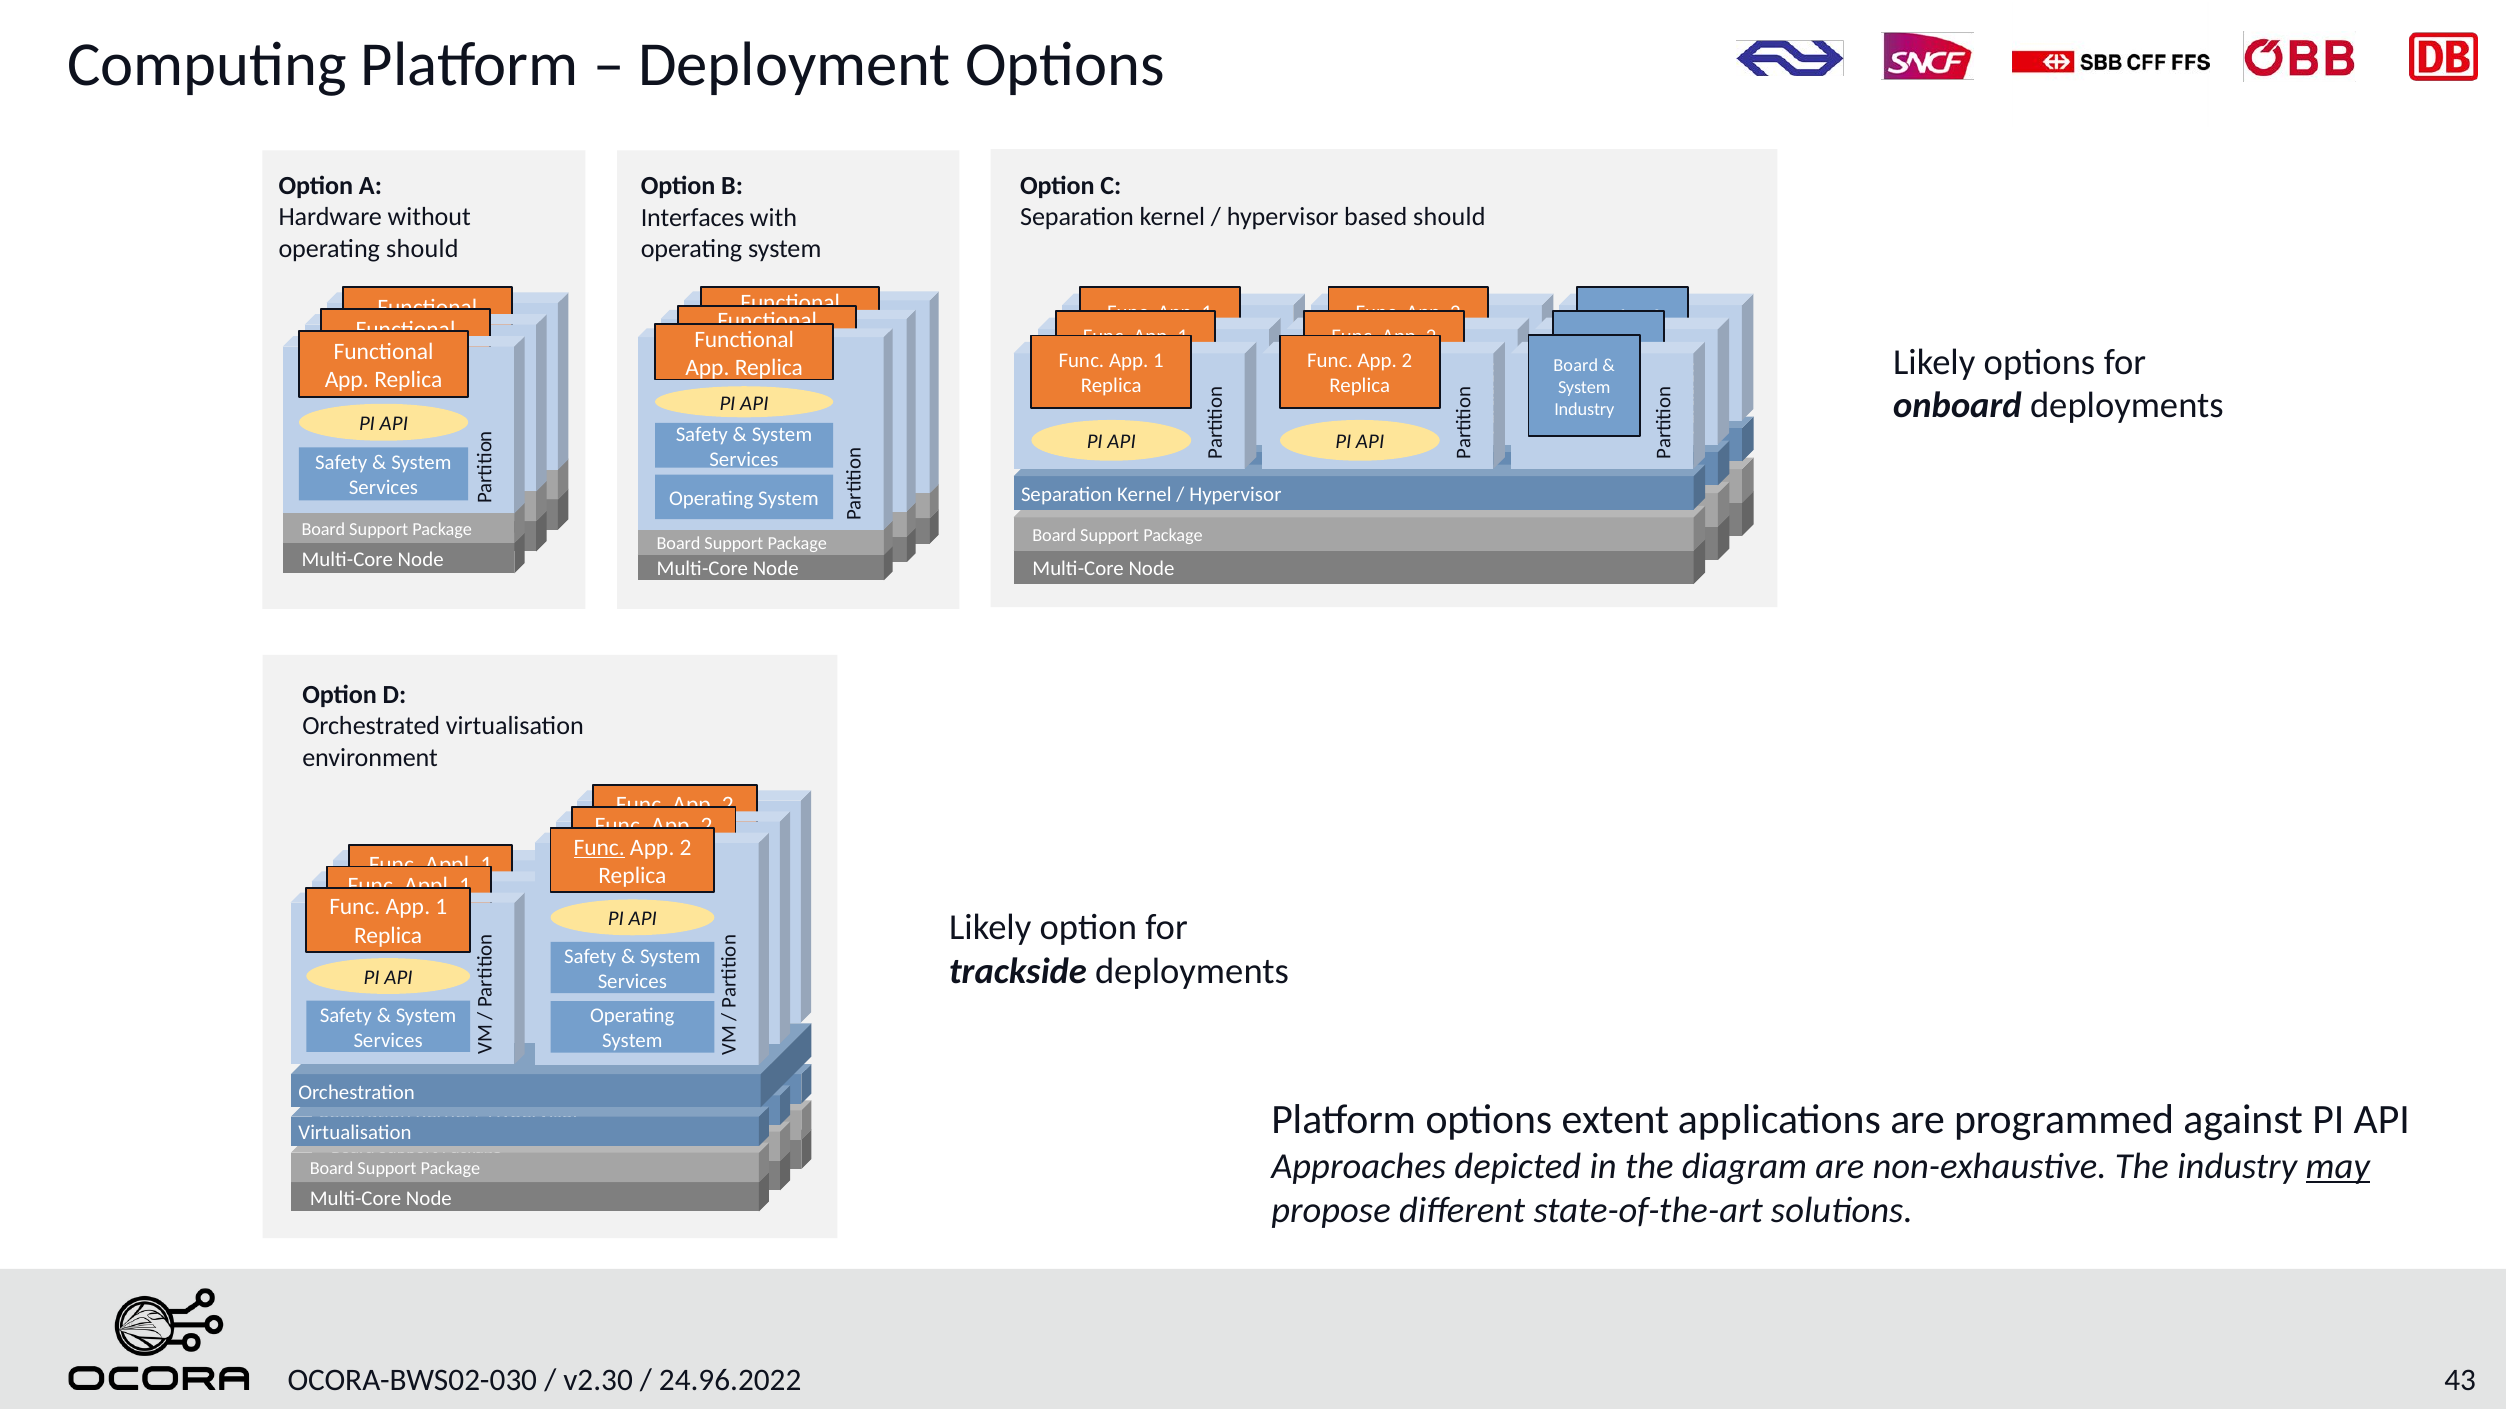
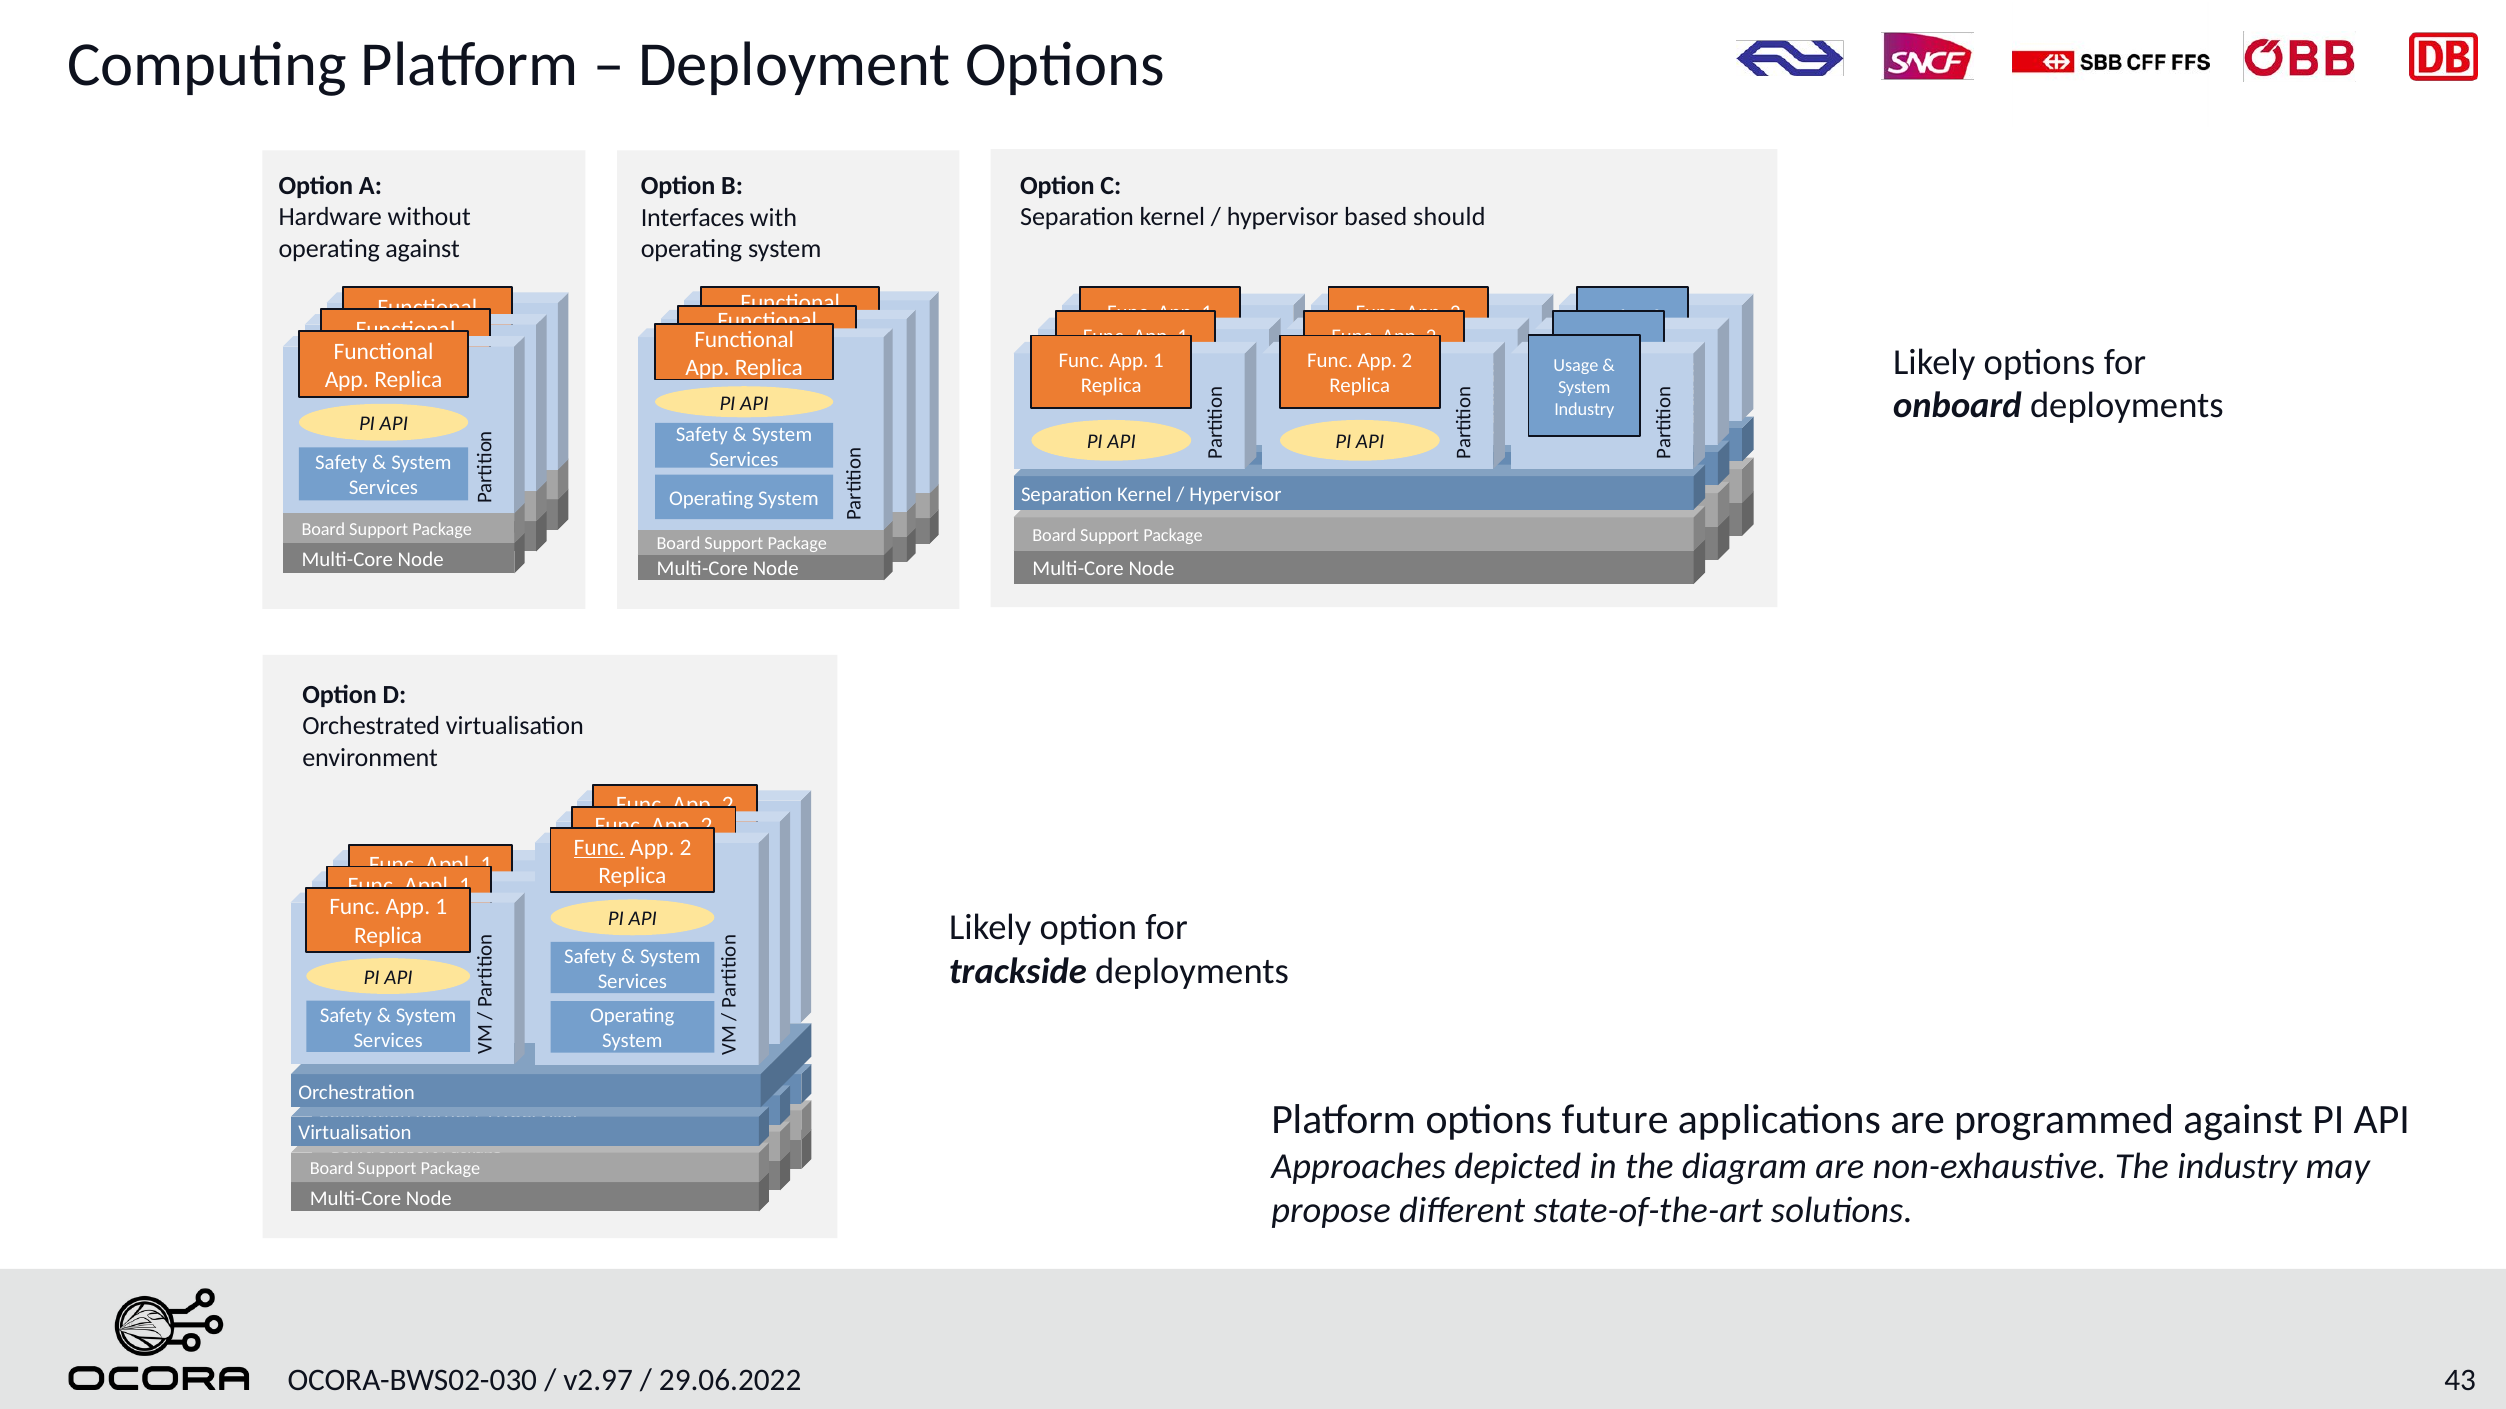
operating should: should -> against (423, 249)
Board: Board -> Usage (1576, 365)
extent: extent -> future (1615, 1120)
may underline: present -> none (2338, 1167)
v2.30: v2.30 -> v2.97 (598, 1381)
24.96.2022: 24.96.2022 -> 29.06.2022 (730, 1381)
